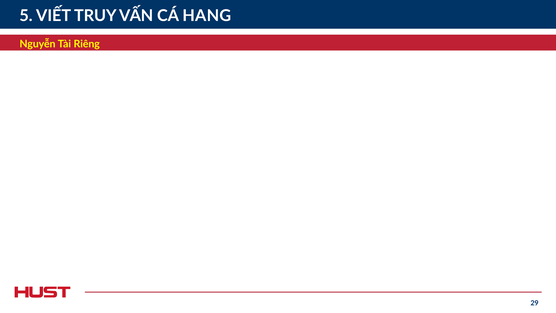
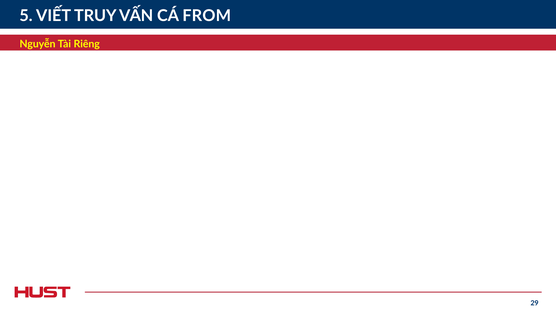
HANG: HANG -> FROM (207, 16)
